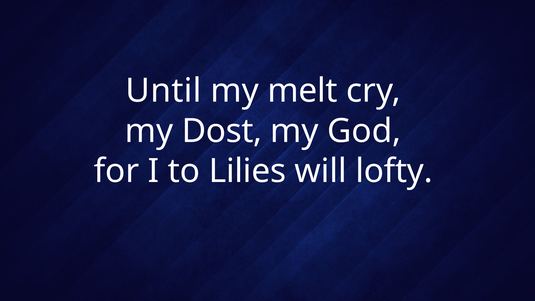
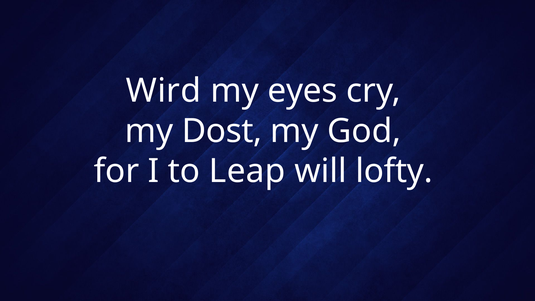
Until: Until -> Wird (163, 91)
melt: melt -> eyes (303, 91)
Lilies: Lilies -> Leap (247, 171)
